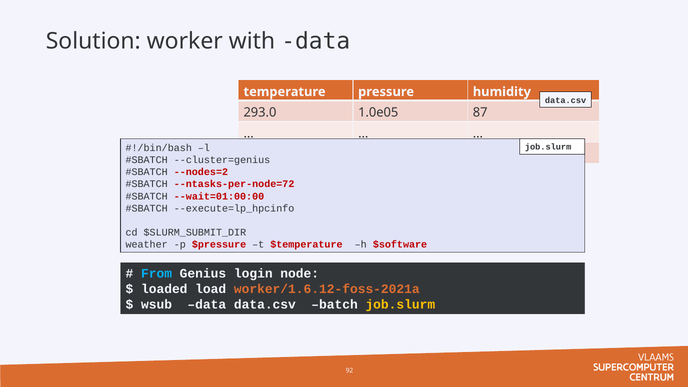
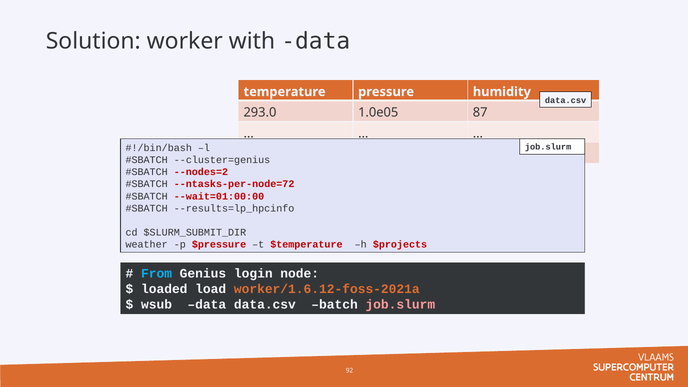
--execute=lp_hpcinfo: --execute=lp_hpcinfo -> --results=lp_hpcinfo (234, 208)
$software: $software -> $projects (400, 244)
job.slurm colour: yellow -> pink (400, 305)
